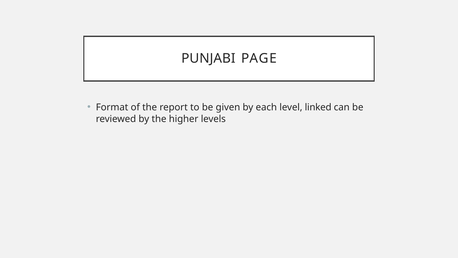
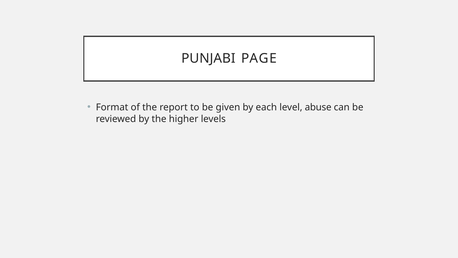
linked: linked -> abuse (318, 107)
